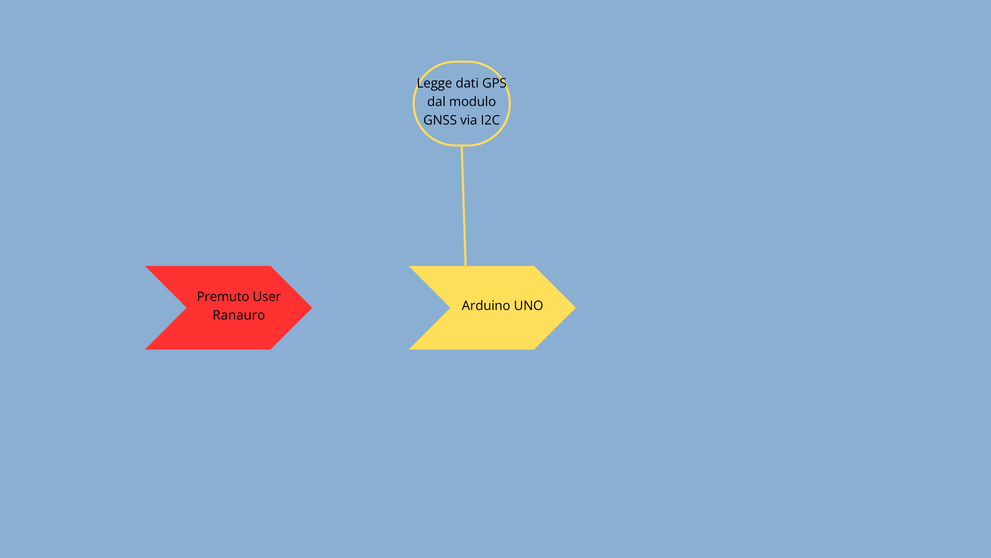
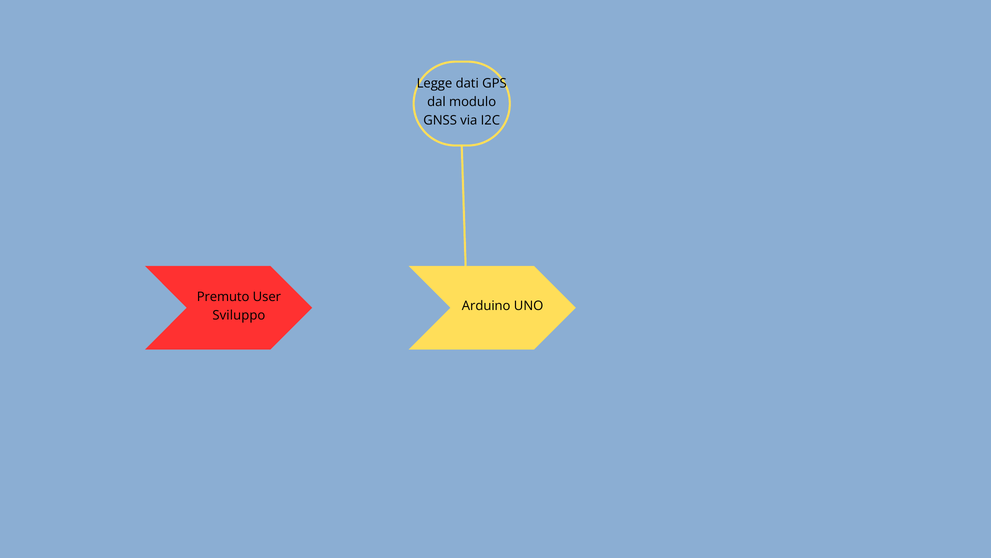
Ranauro: Ranauro -> Sviluppo (239, 315)
